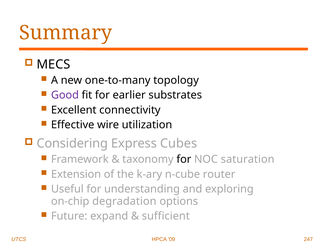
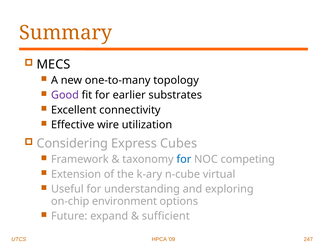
for colour: black -> blue (184, 160)
saturation: saturation -> competing (248, 160)
router: router -> virtual (219, 174)
degradation: degradation -> environment (124, 201)
